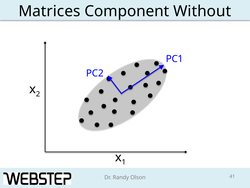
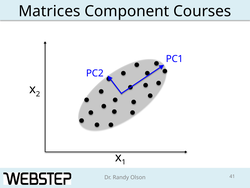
Without: Without -> Courses (202, 11)
